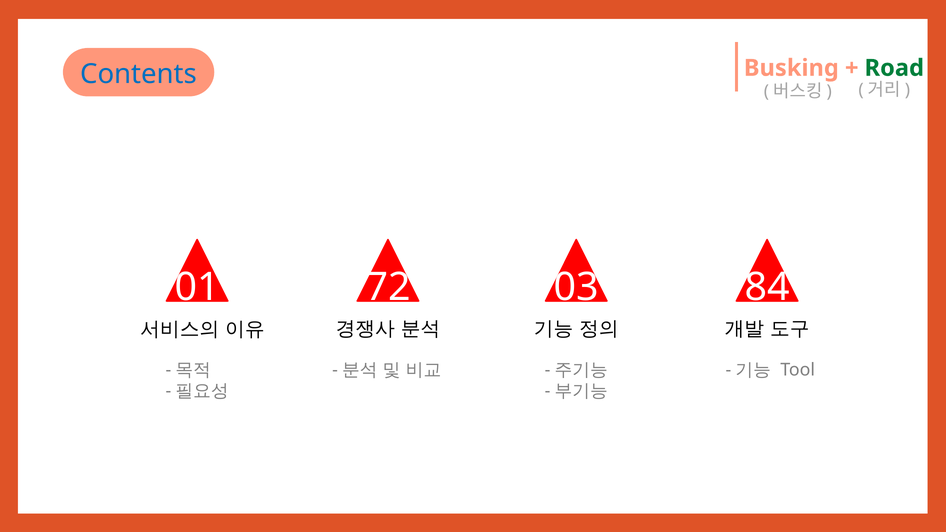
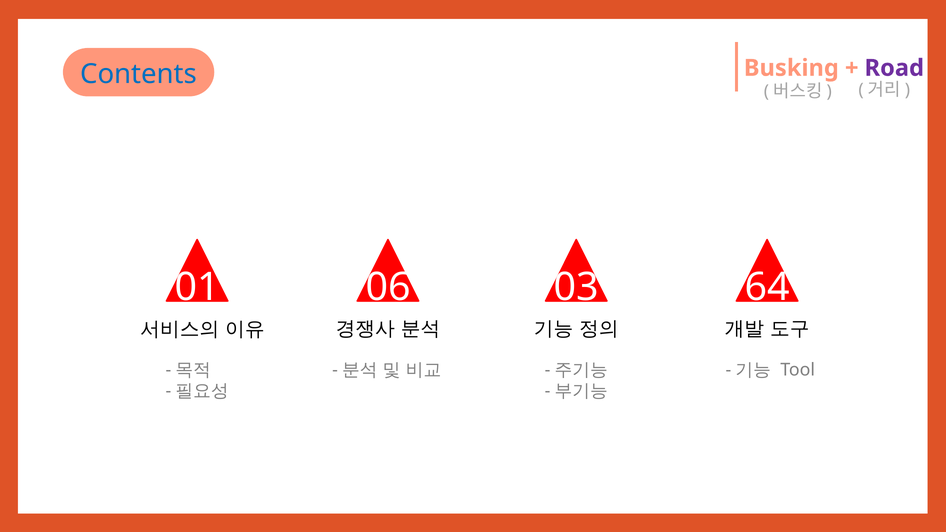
Road colour: green -> purple (894, 68)
72: 72 -> 06 (388, 287)
84: 84 -> 64 (767, 287)
